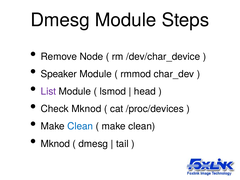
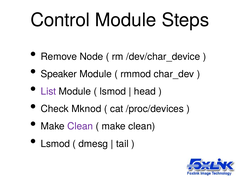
Dmesg: Dmesg -> Control (60, 20)
Clean colour: blue -> purple (80, 126)
Mknod: Mknod -> Lsmod (55, 144)
